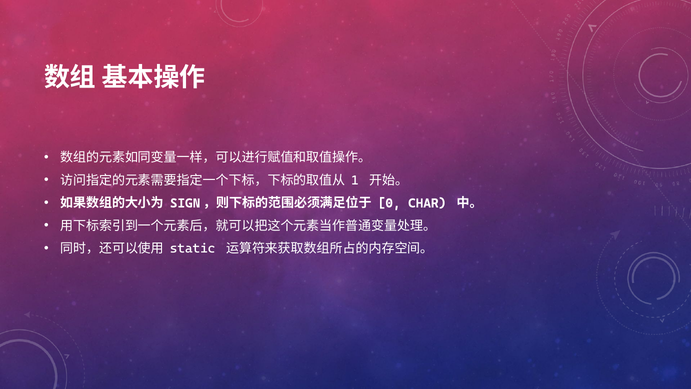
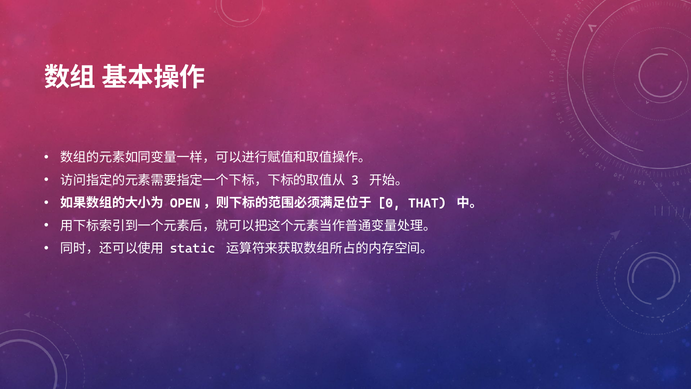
1: 1 -> 3 (355, 180)
SIGN: SIGN -> OPEN (185, 203)
CHAR: CHAR -> THAT (427, 203)
